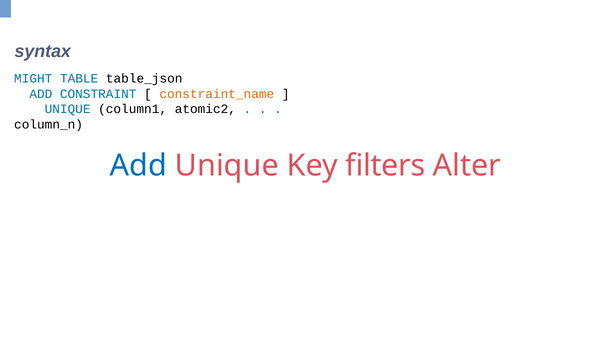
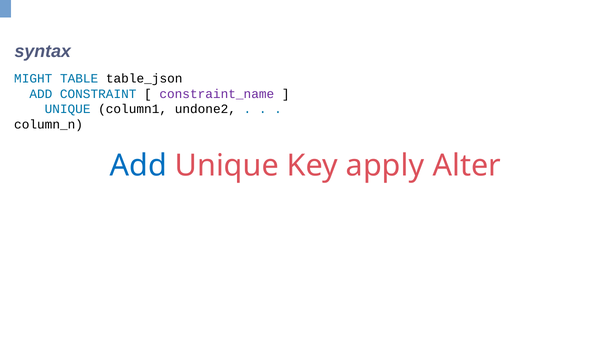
constraint_name colour: orange -> purple (217, 94)
atomic2: atomic2 -> undone2 (205, 109)
filters: filters -> apply (385, 166)
